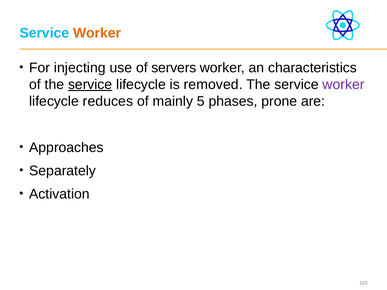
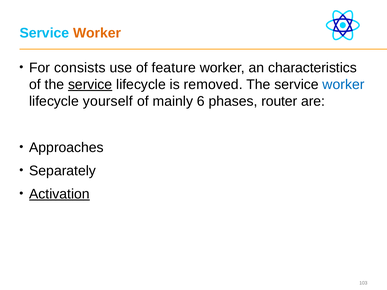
injecting: injecting -> consists (80, 68)
servers: servers -> feature (174, 68)
worker colour: purple -> blue (343, 85)
reduces: reduces -> yourself (108, 101)
5: 5 -> 6 (201, 101)
prone: prone -> router (279, 101)
Activation underline: none -> present (59, 194)
